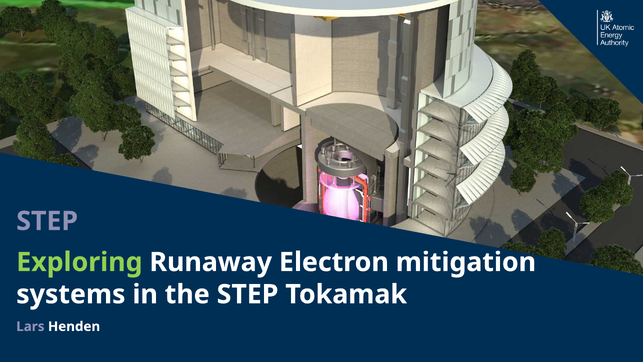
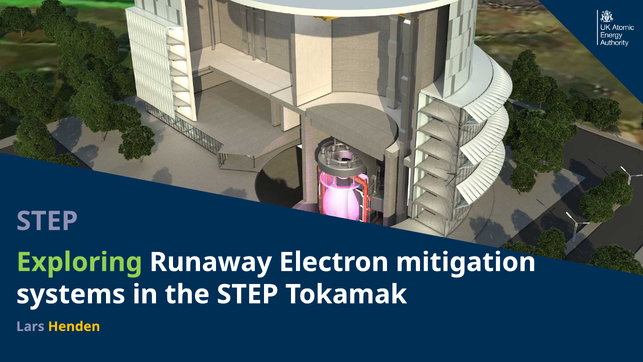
Henden colour: white -> yellow (74, 326)
